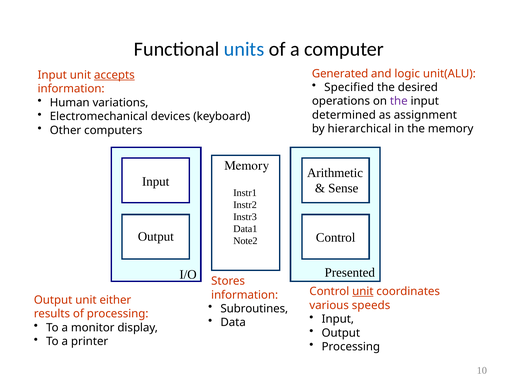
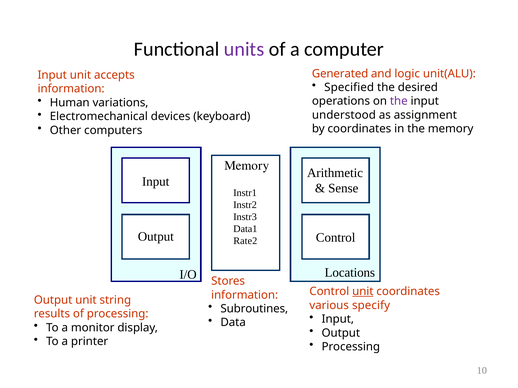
units colour: blue -> purple (244, 49)
accepts underline: present -> none (114, 75)
determined: determined -> understood (344, 115)
by hierarchical: hierarchical -> coordinates (359, 129)
Note2: Note2 -> Rate2 (245, 241)
Presented: Presented -> Locations (350, 273)
either: either -> string (115, 300)
speeds: speeds -> specify (371, 306)
